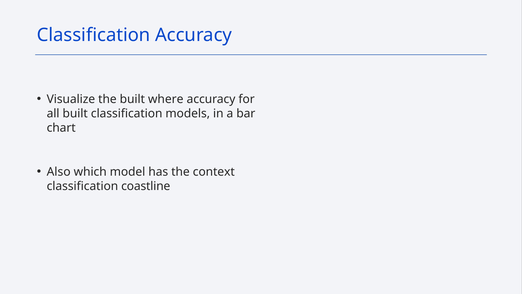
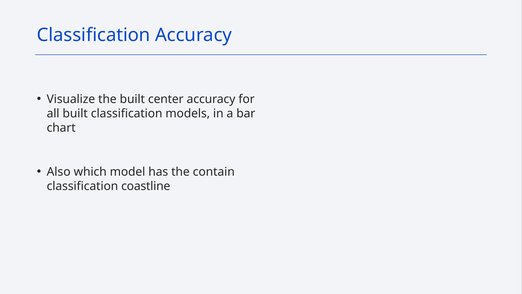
where: where -> center (166, 99)
context: context -> contain (214, 172)
